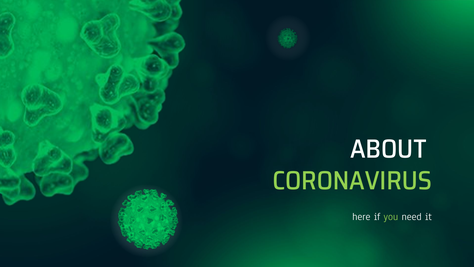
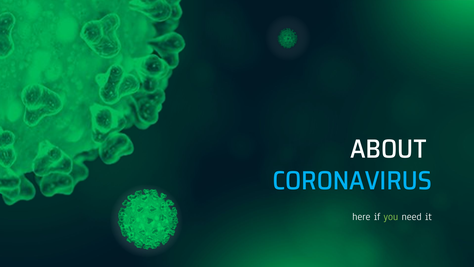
CORONAVIRUS colour: light green -> light blue (352, 181)
